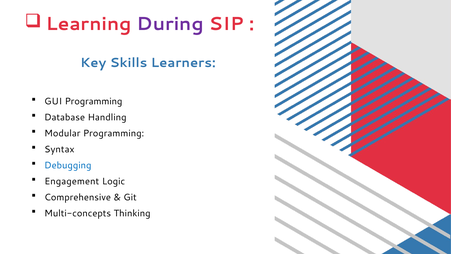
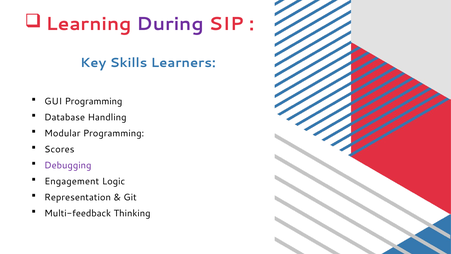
Syntax: Syntax -> Scores (59, 149)
Debugging colour: blue -> purple (68, 165)
Comprehensive: Comprehensive -> Representation (78, 197)
Multi-concepts: Multi-concepts -> Multi-feedback (78, 213)
